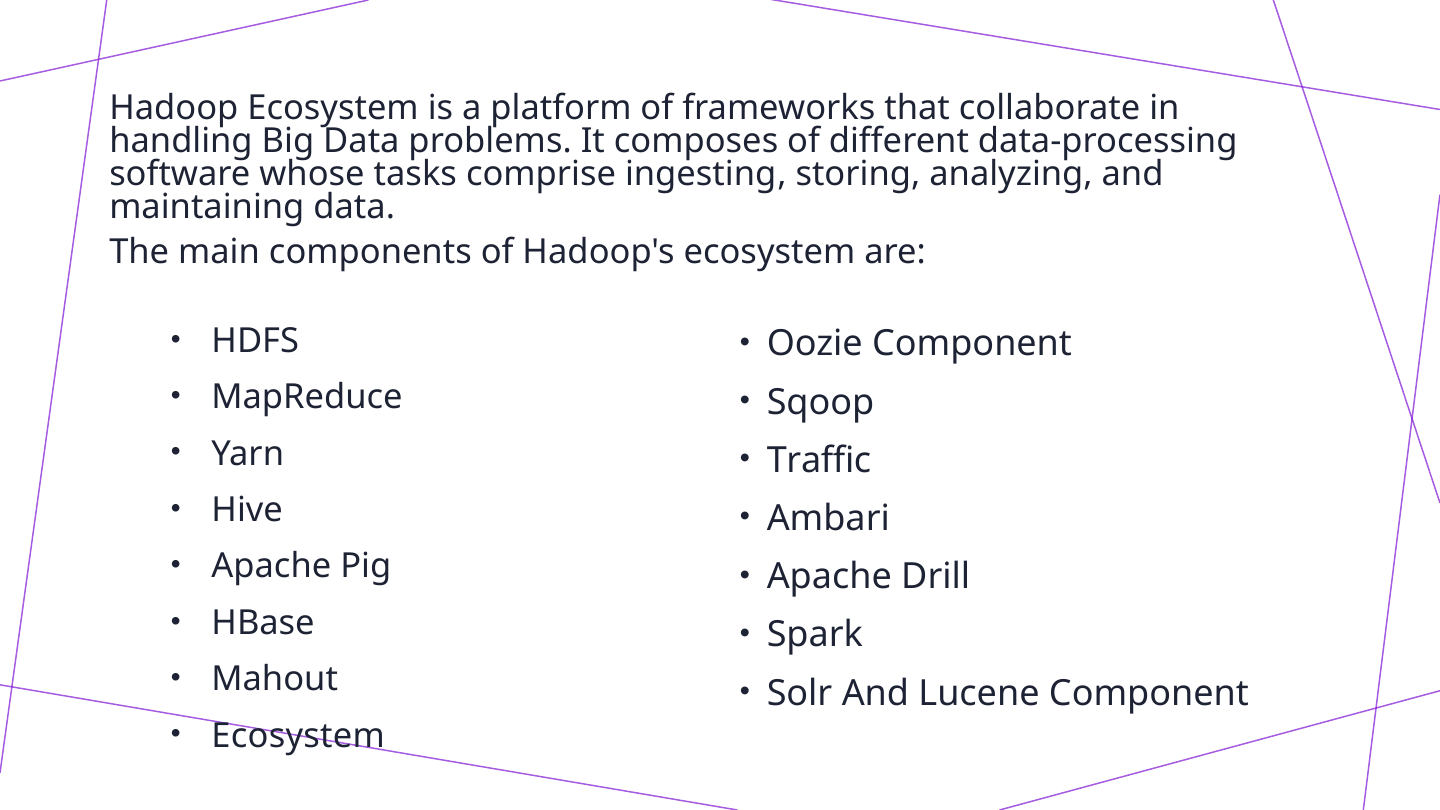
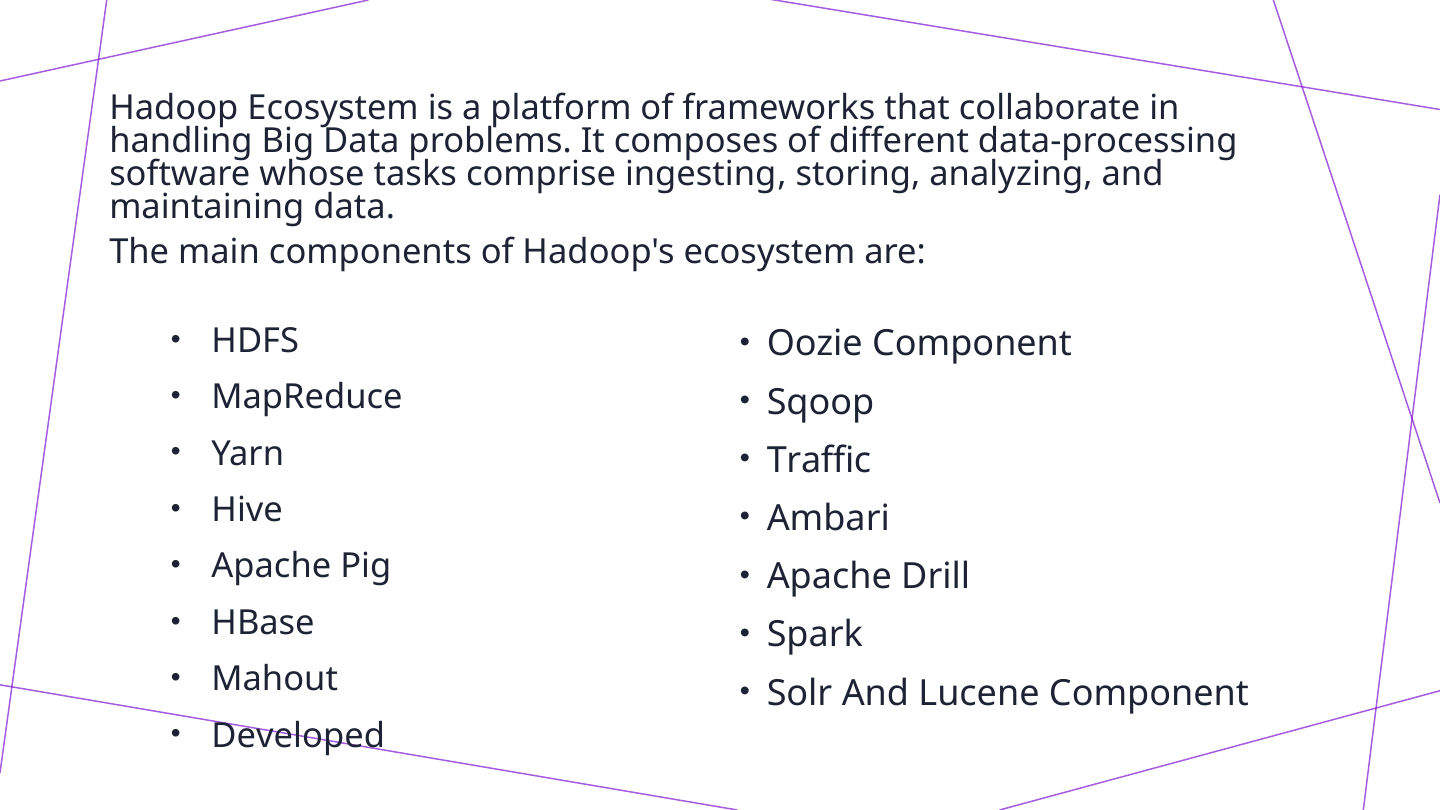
Ecosystem: Ecosystem -> Developed (298, 736)
